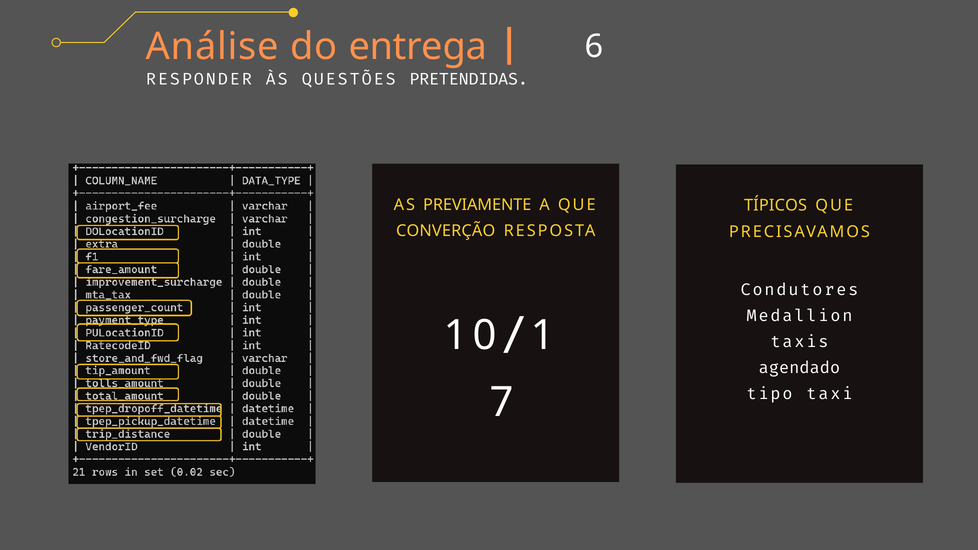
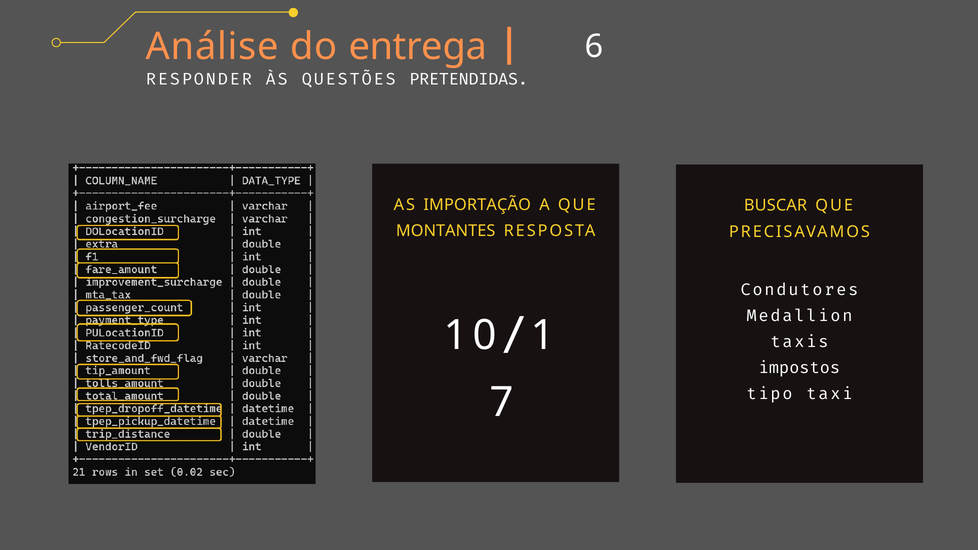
PREVIAMENTE: PREVIAMENTE -> IMPORTAÇÃO (477, 205)
TÍPICOS: TÍPICOS -> BUSCAR (775, 206)
CONVERÇÃO: CONVERÇÃO -> MONTANTES (446, 231)
agendado: agendado -> impostos (799, 368)
